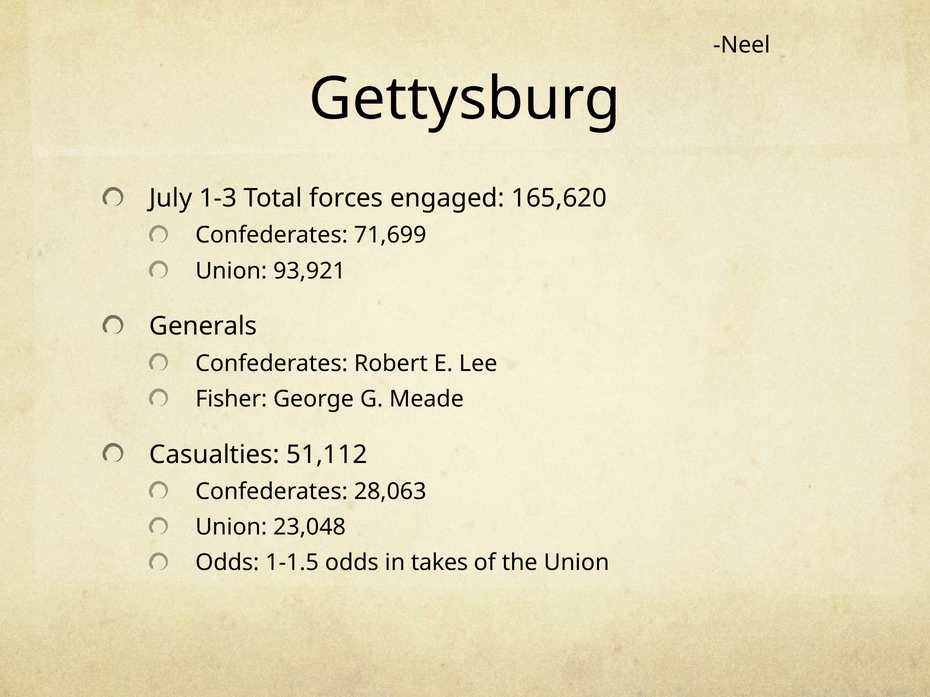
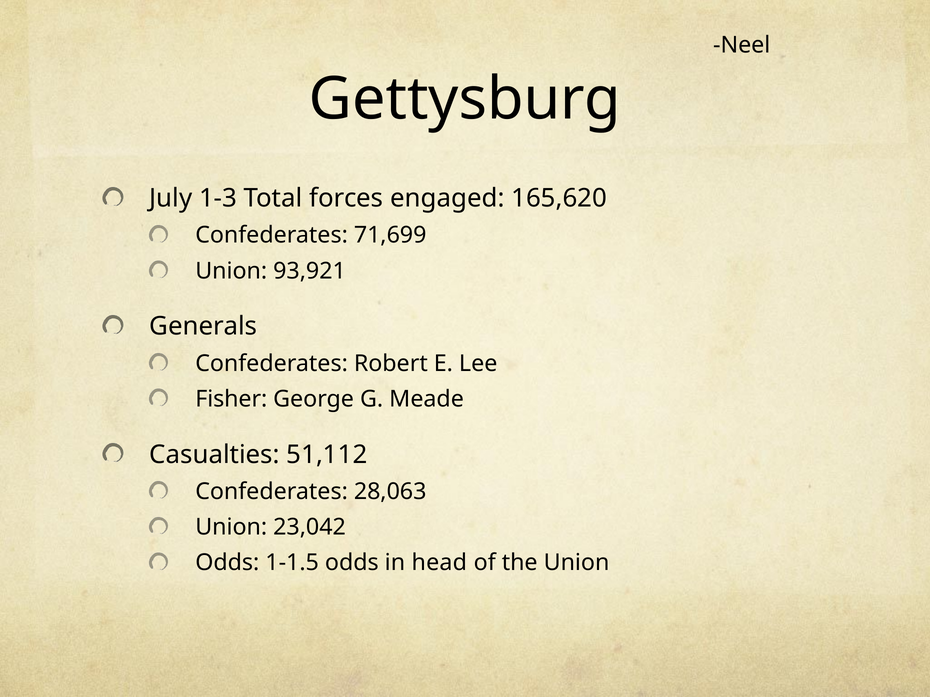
23,048: 23,048 -> 23,042 (310, 528)
takes: takes -> head (439, 563)
